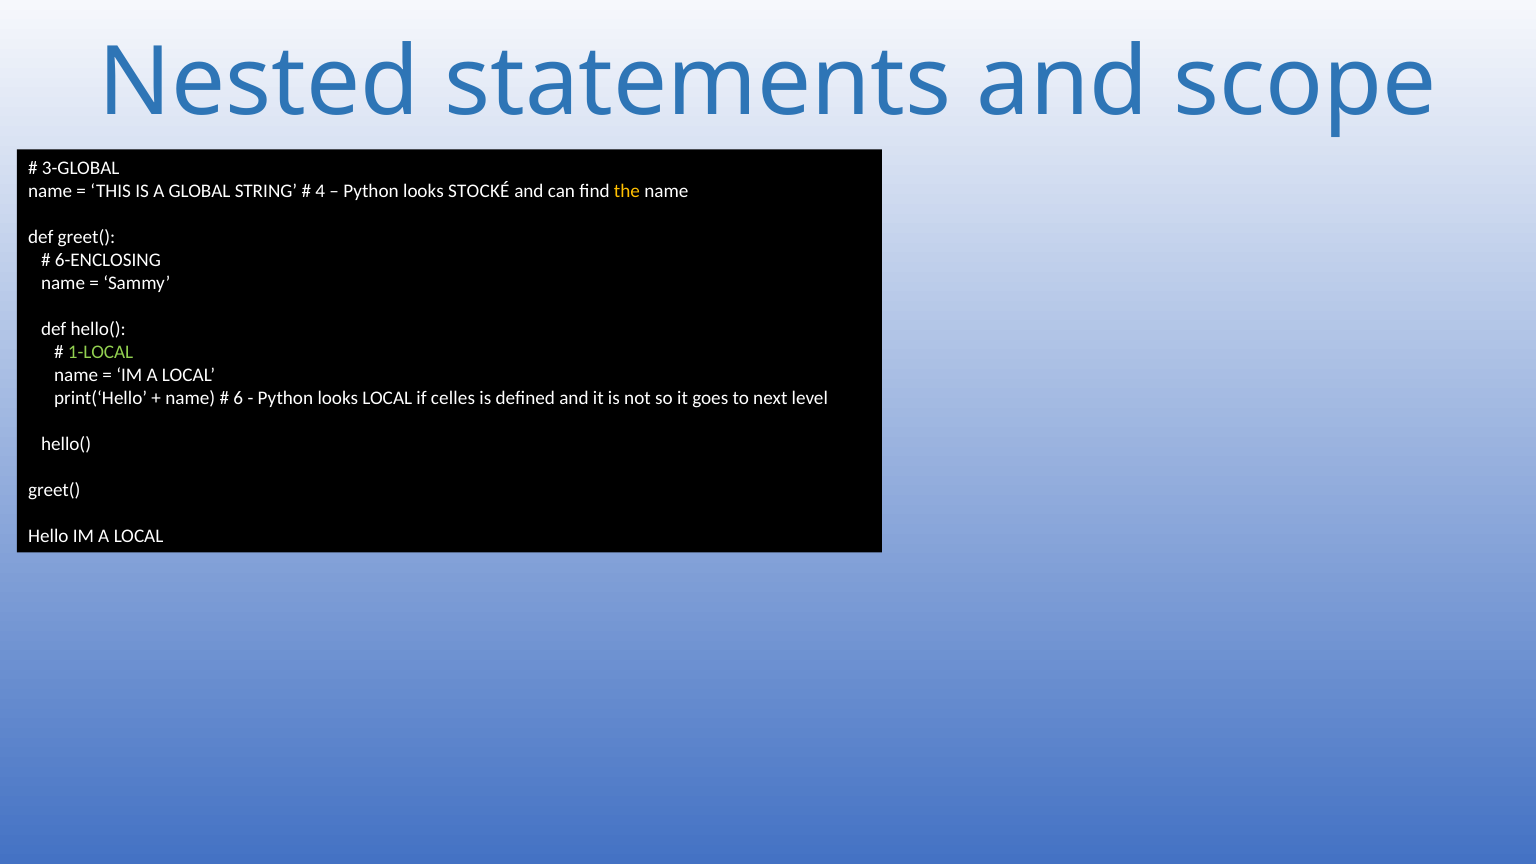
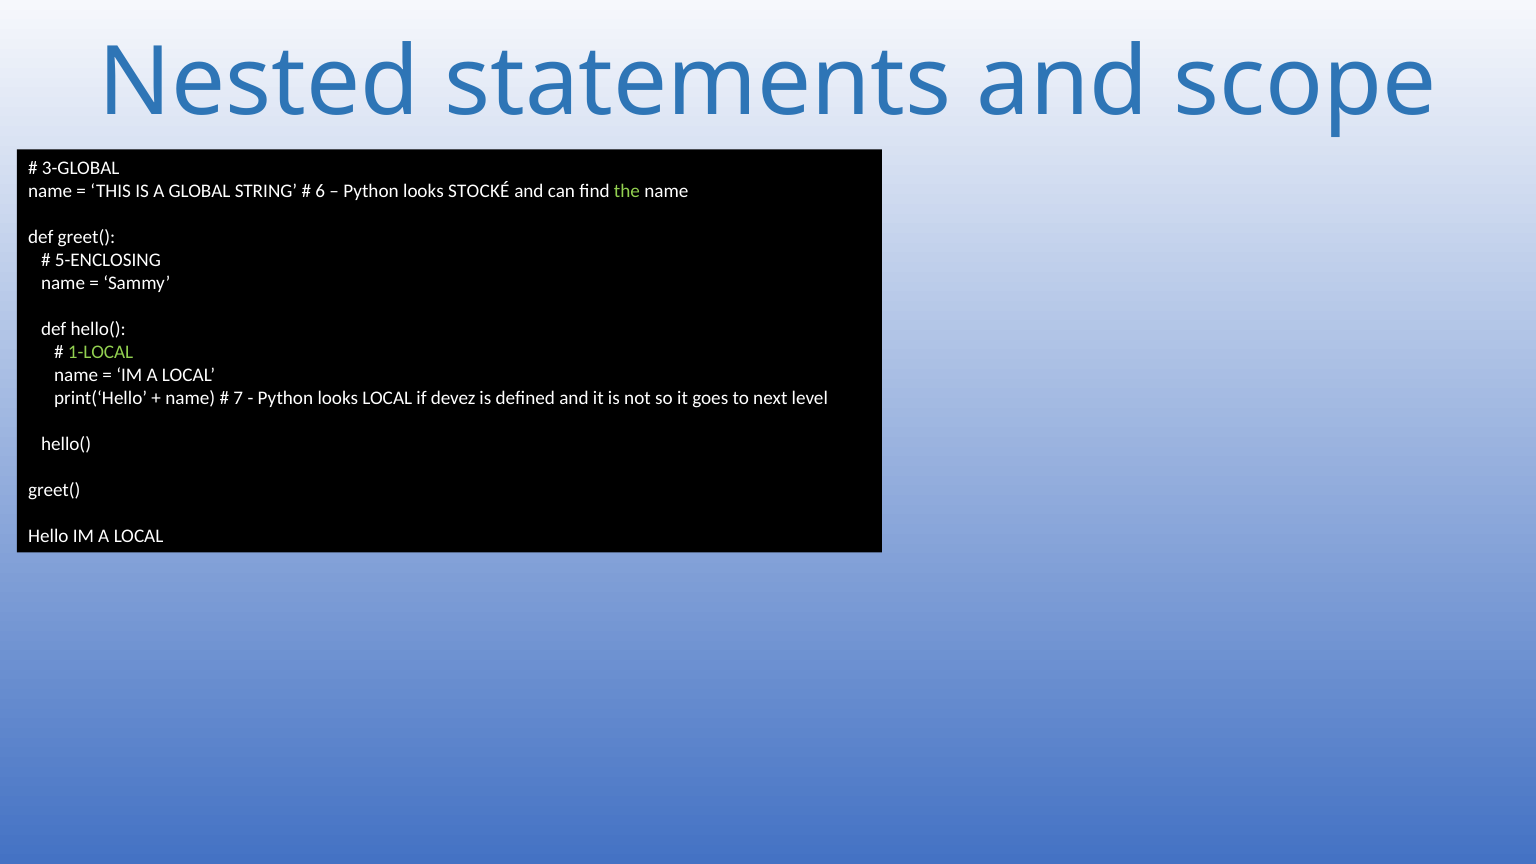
4: 4 -> 6 (320, 191)
the colour: yellow -> light green (627, 191)
6-ENCLOSING: 6-ENCLOSING -> 5-ENCLOSING (108, 260)
6: 6 -> 7 (238, 398)
celles: celles -> devez (453, 398)
